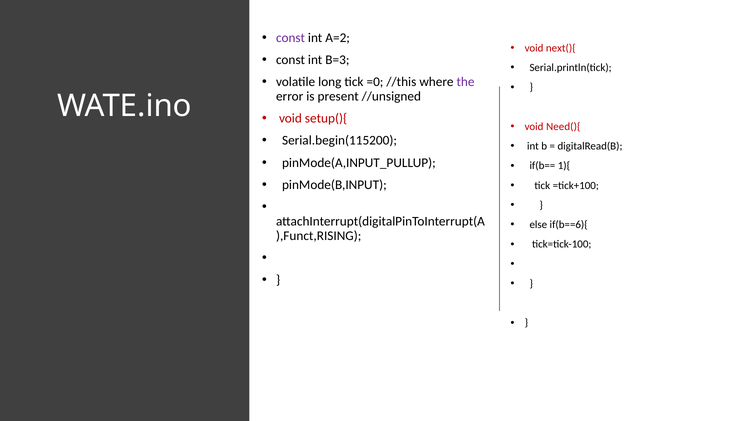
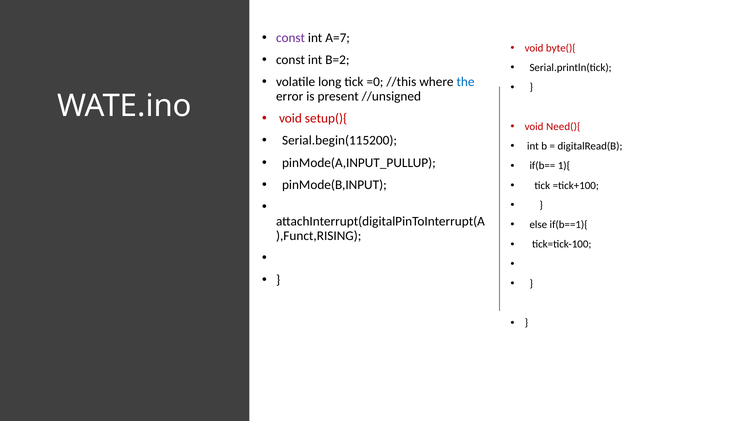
A=2: A=2 -> A=7 (338, 38)
next(){: next(){ -> byte(){ (561, 48)
B=3: B=3 -> B=2 (337, 60)
the colour: purple -> blue (466, 82)
if(b==6){: if(b==6){ -> if(b==1){ (569, 225)
